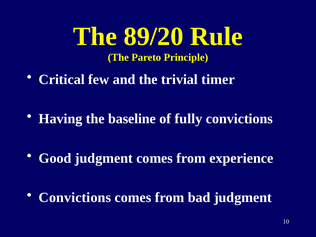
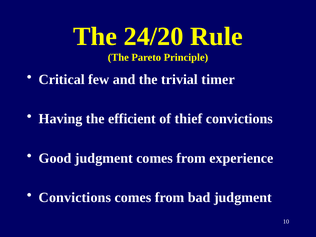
89/20: 89/20 -> 24/20 (154, 36)
baseline: baseline -> efficient (132, 119)
fully: fully -> thief (188, 119)
